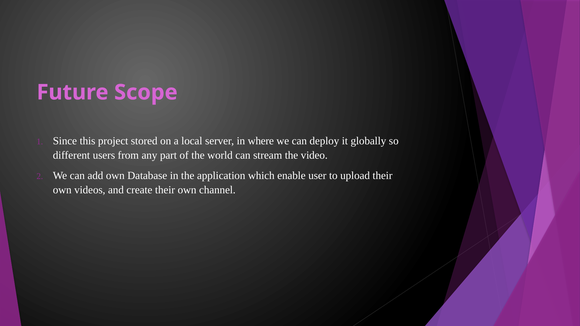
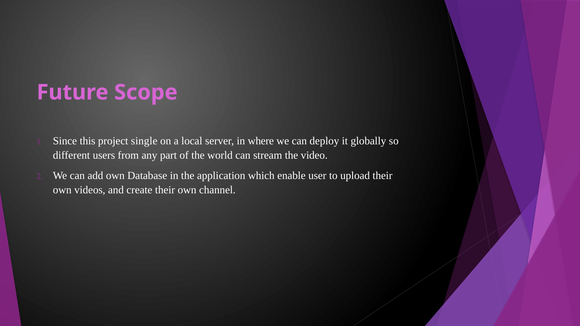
stored: stored -> single (144, 141)
